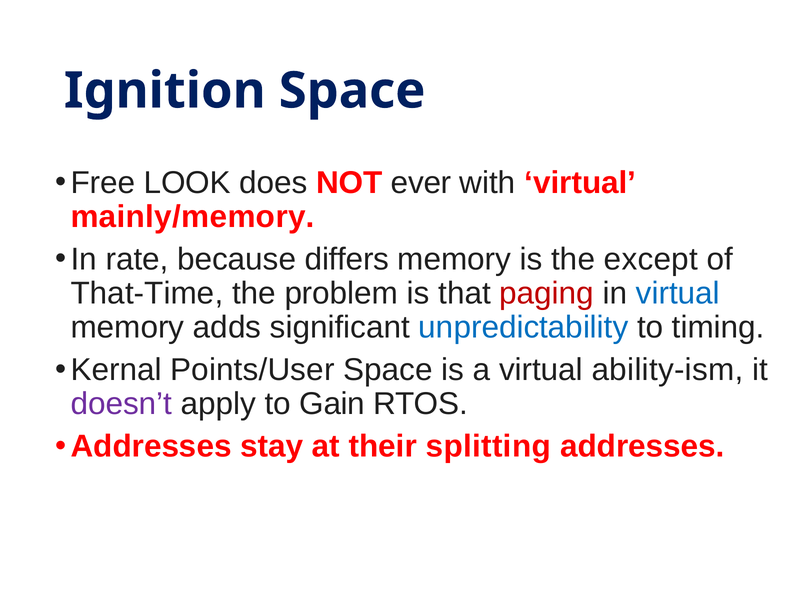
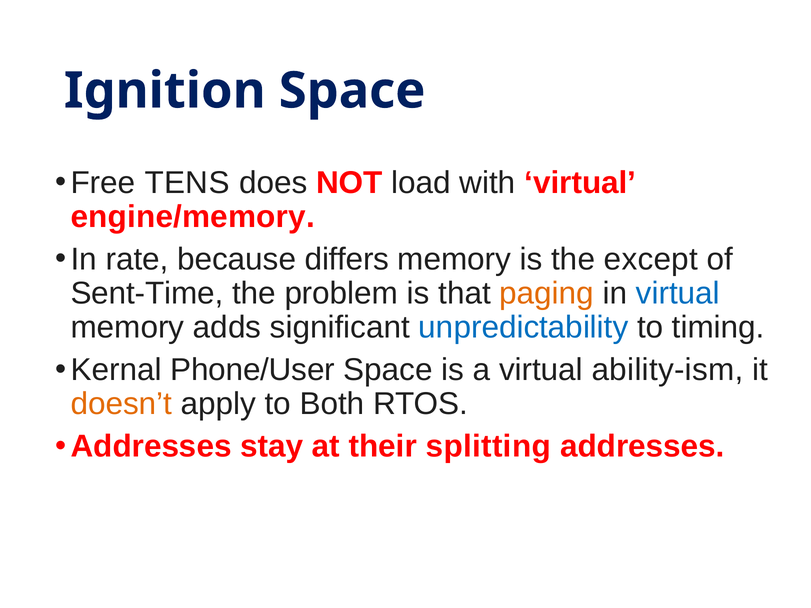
LOOK: LOOK -> TENS (187, 183)
ever: ever -> load (421, 183)
mainly/memory: mainly/memory -> engine/memory (193, 217)
That-Time: That-Time -> Sent-Time (147, 293)
paging colour: red -> orange (547, 293)
Points/User: Points/User -> Phone/User (253, 370)
doesn’t colour: purple -> orange (121, 404)
Gain: Gain -> Both (332, 404)
